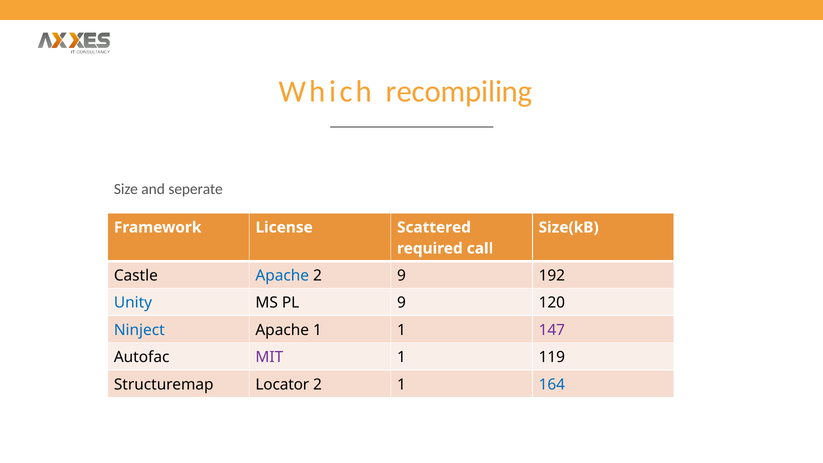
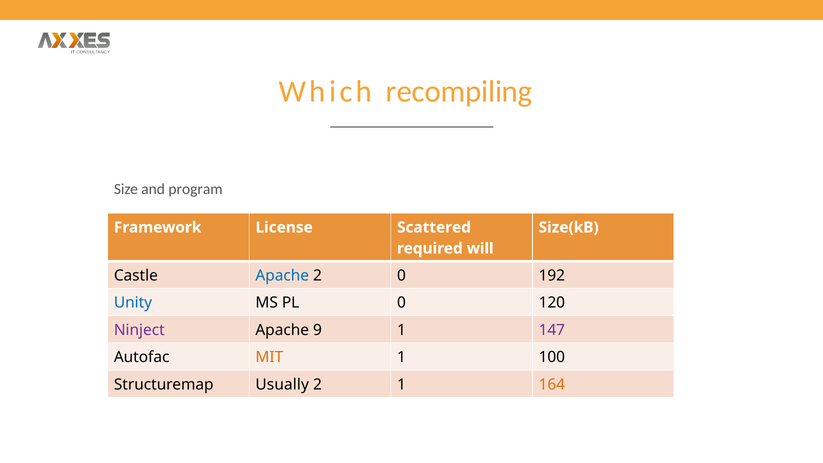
seperate: seperate -> program (196, 189)
call: call -> will (480, 248)
2 9: 9 -> 0 (401, 276)
PL 9: 9 -> 0 (401, 303)
Ninject colour: blue -> purple (139, 330)
Apache 1: 1 -> 9 (317, 330)
MIT colour: purple -> orange (269, 357)
119: 119 -> 100 (552, 357)
Locator: Locator -> Usually (282, 384)
164 colour: blue -> orange (552, 384)
